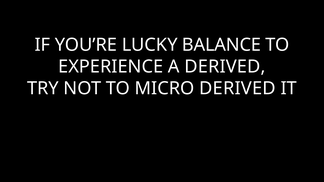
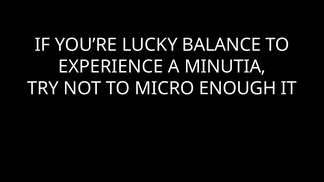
A DERIVED: DERIVED -> MINUTIA (225, 67)
MICRO DERIVED: DERIVED -> ENOUGH (238, 89)
